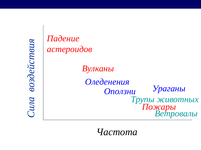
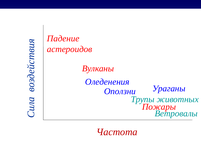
Частота colour: black -> red (117, 133)
